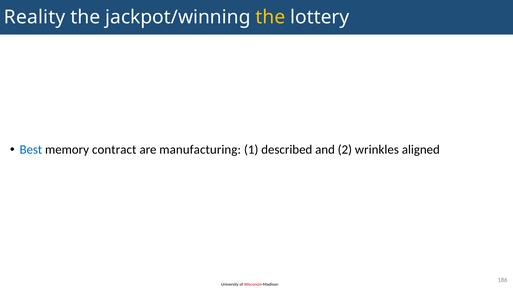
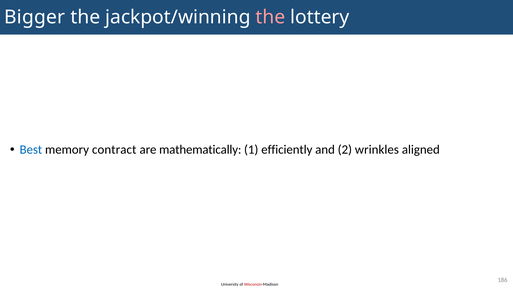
Reality: Reality -> Bigger (35, 17)
the colour: yellow -> pink (270, 17)
manufacturing: manufacturing -> mathematically (200, 150)
described: described -> efficiently (287, 150)
